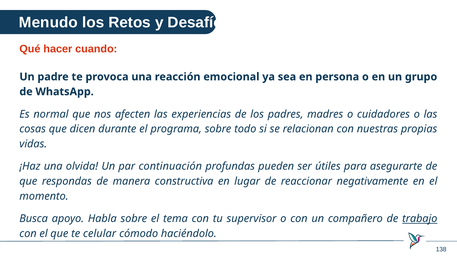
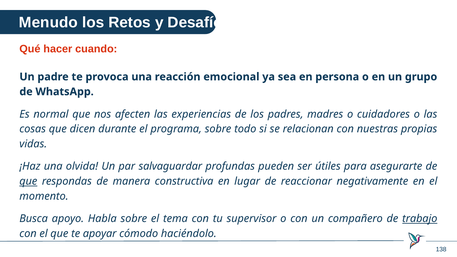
continuación: continuación -> salvaguardar (170, 166)
que underline: none -> present (28, 181)
celular: celular -> apoyar (100, 234)
